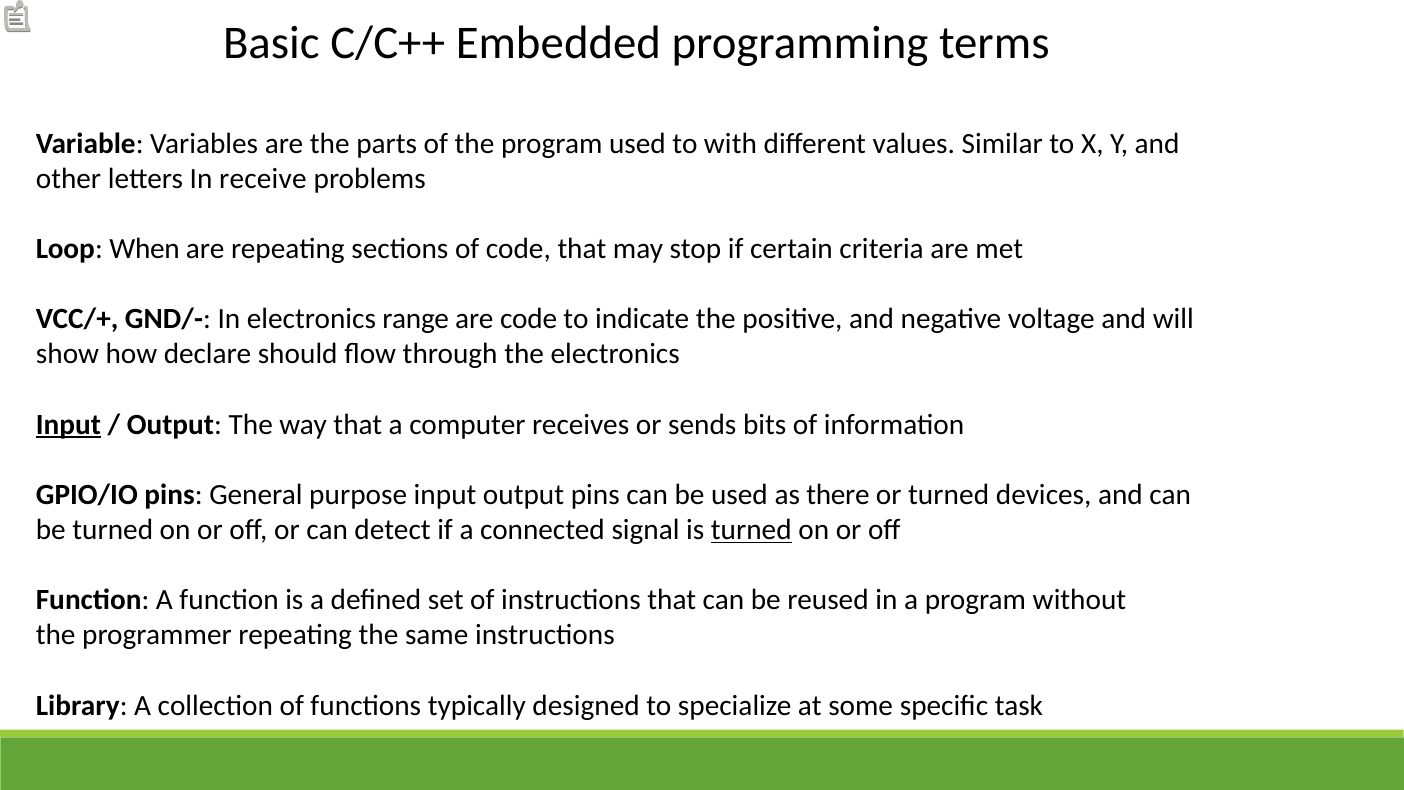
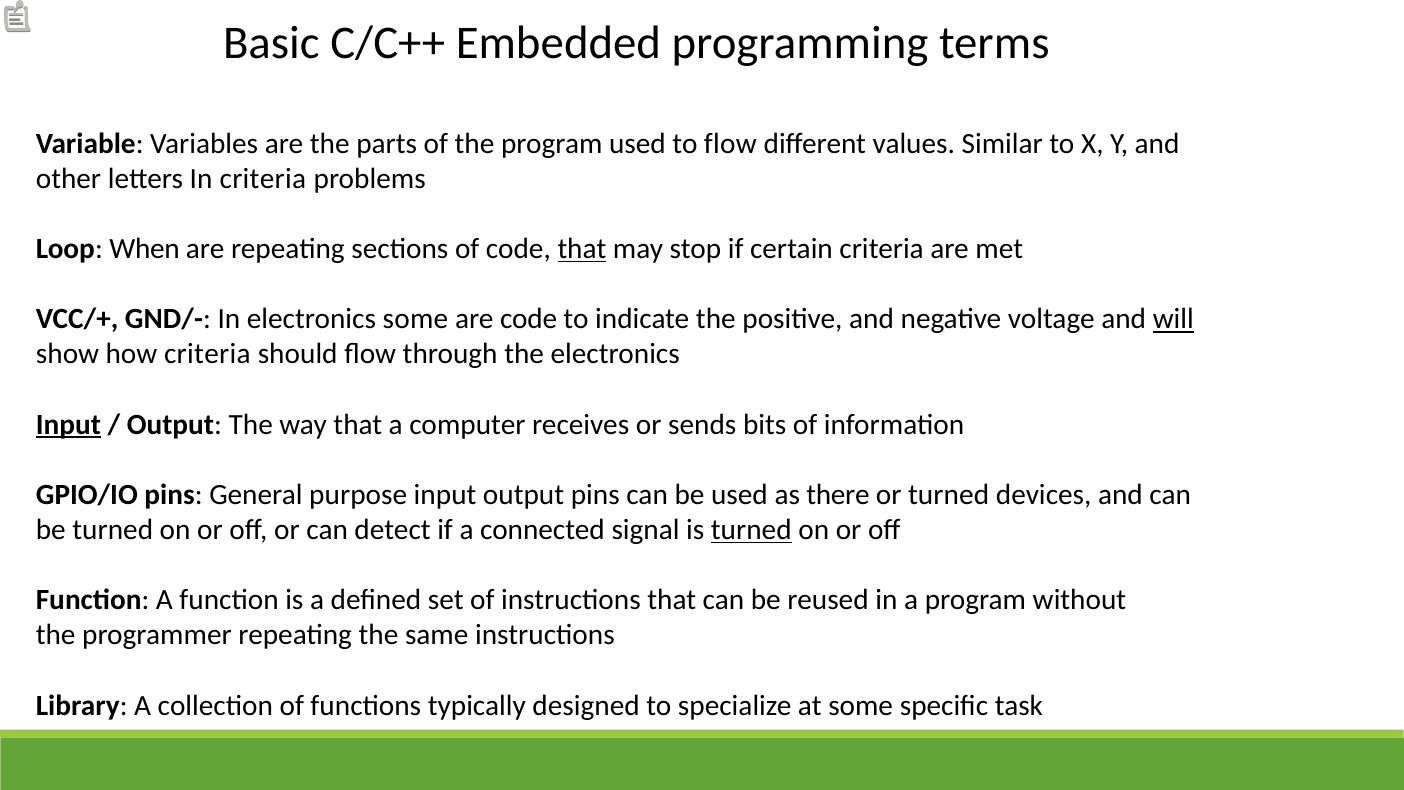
to with: with -> flow (730, 143)
In receive: receive -> criteria (263, 179)
that underline: none -> present (582, 249)
electronics range: range -> some (415, 319)
will underline: none -> present (1173, 319)
how declare: declare -> criteria (207, 354)
